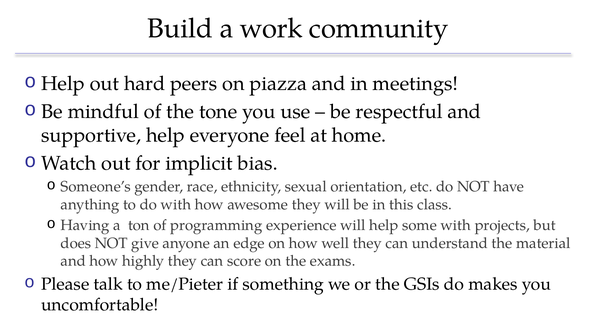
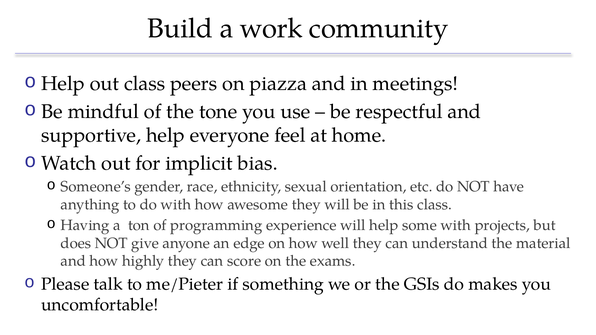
out hard: hard -> class (145, 84)
